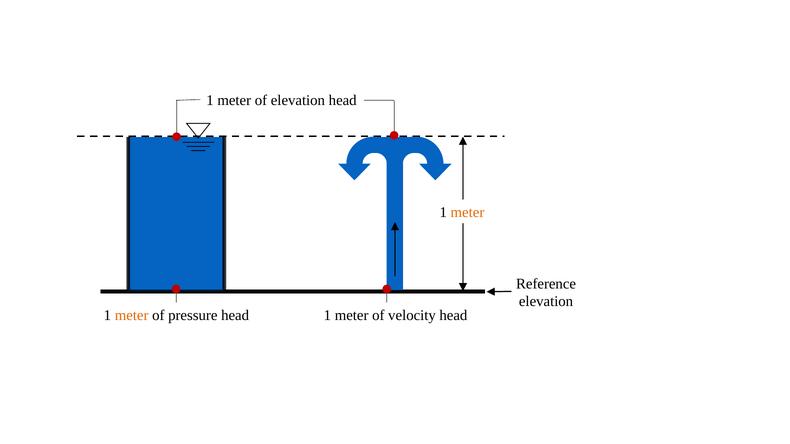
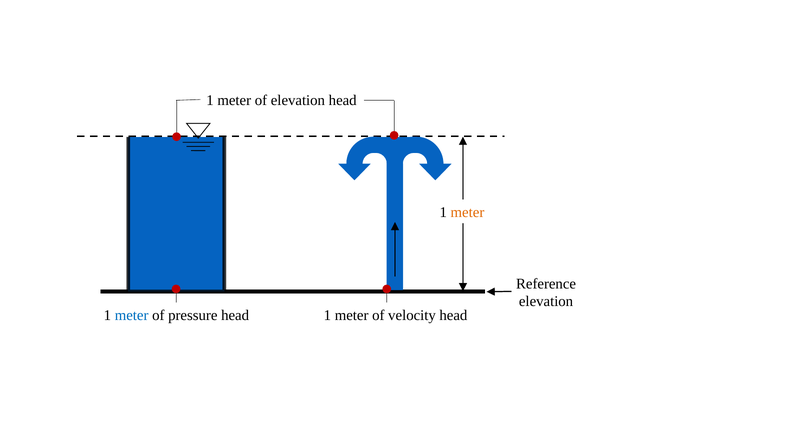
meter colour: orange -> blue (132, 316)
